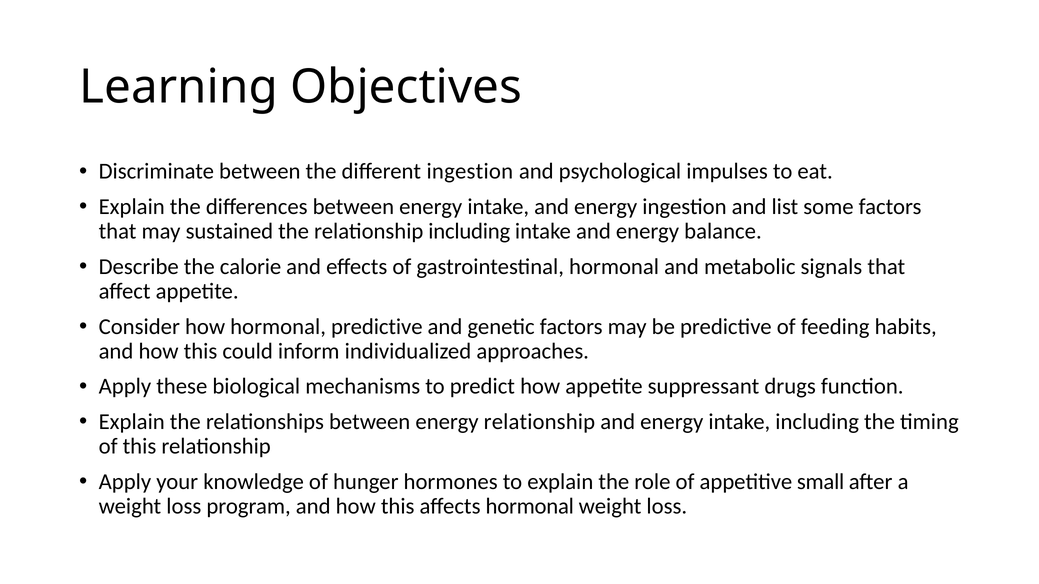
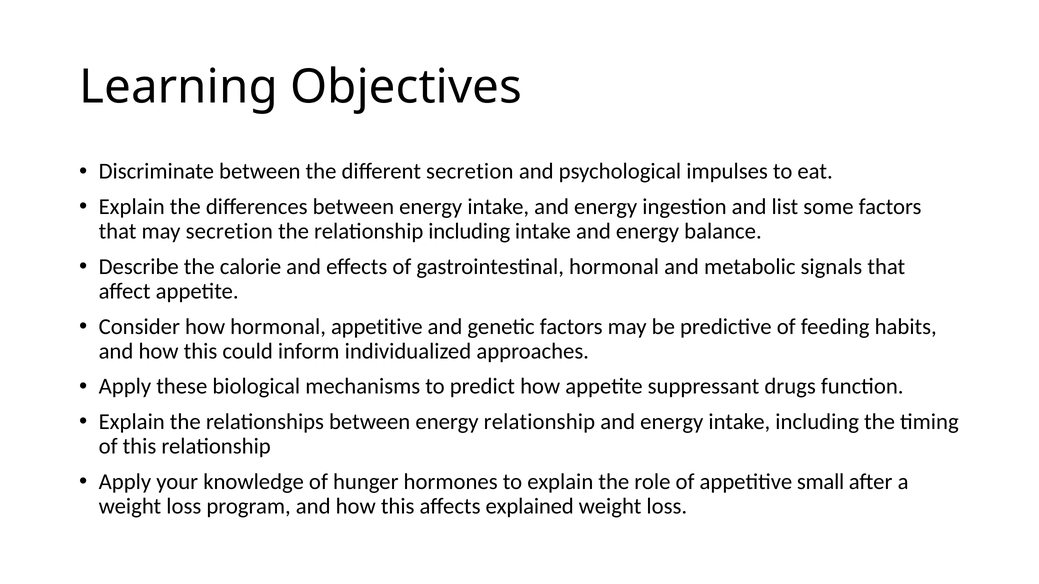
different ingestion: ingestion -> secretion (470, 172)
may sustained: sustained -> secretion (229, 232)
hormonal predictive: predictive -> appetitive (377, 327)
affects hormonal: hormonal -> explained (530, 507)
